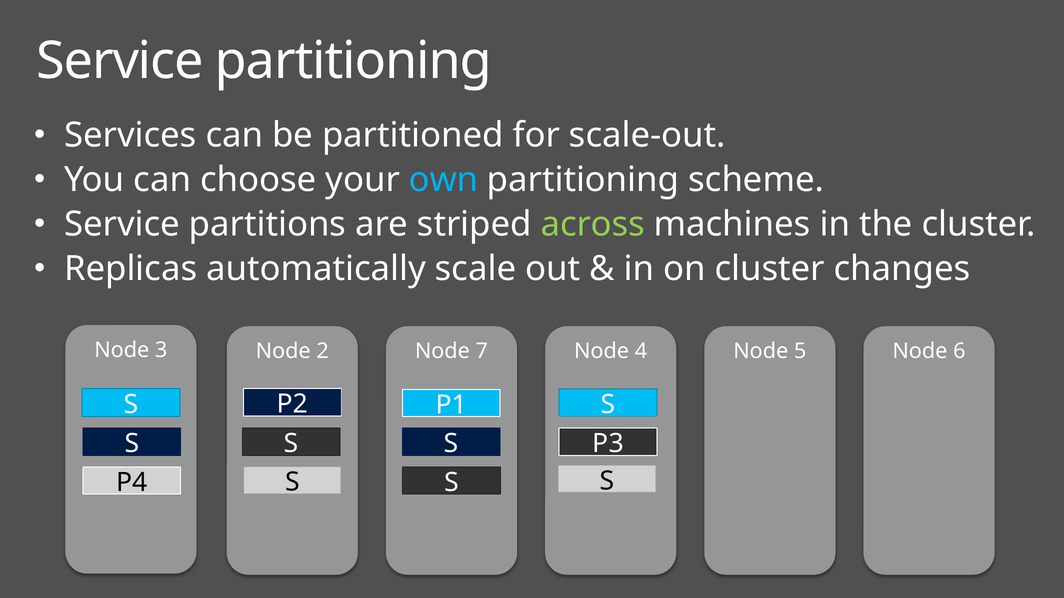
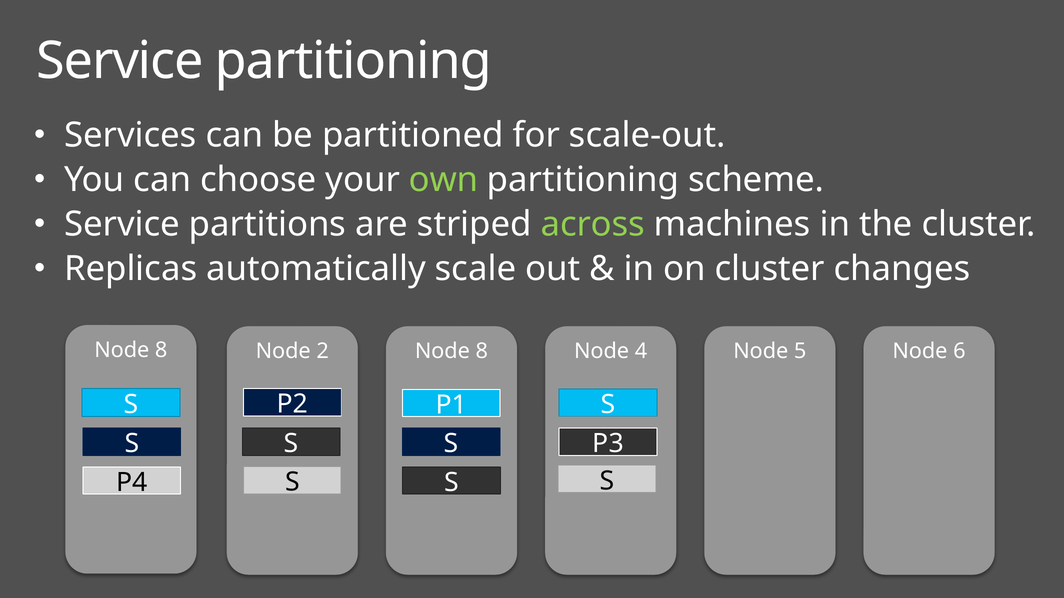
own colour: light blue -> light green (444, 180)
3: 3 -> 8 (161, 350)
7: 7 -> 8 (482, 351)
